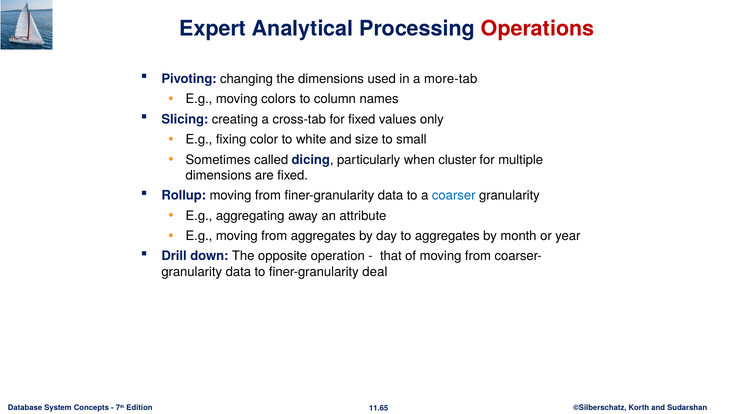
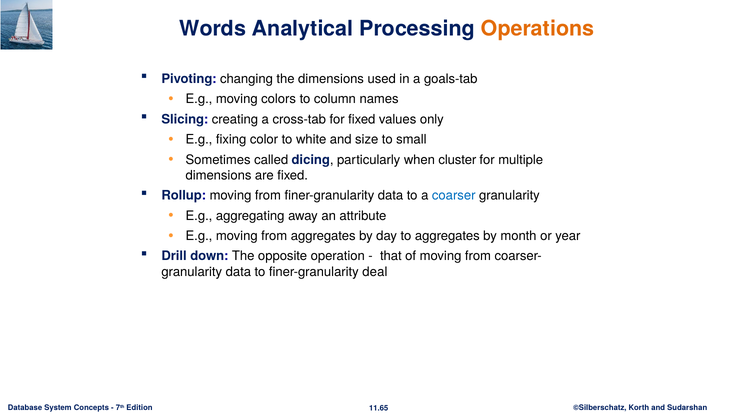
Expert: Expert -> Words (213, 29)
Operations colour: red -> orange (538, 29)
more-tab: more-tab -> goals-tab (451, 79)
